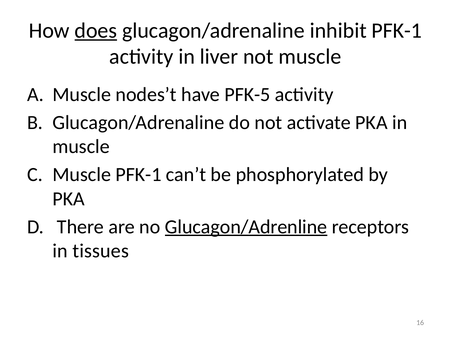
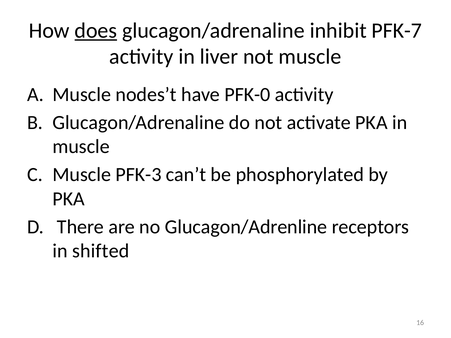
inhibit PFK-1: PFK-1 -> PFK-7 (397, 30)
PFK-5: PFK-5 -> PFK-0 (247, 95)
Muscle PFK-1: PFK-1 -> PFK-3 (139, 175)
Glucagon/Adrenline underline: present -> none (246, 227)
tissues: tissues -> shifted (101, 251)
